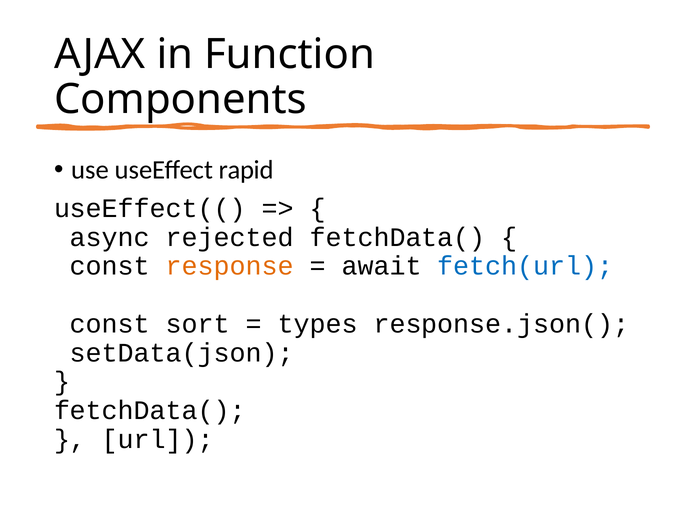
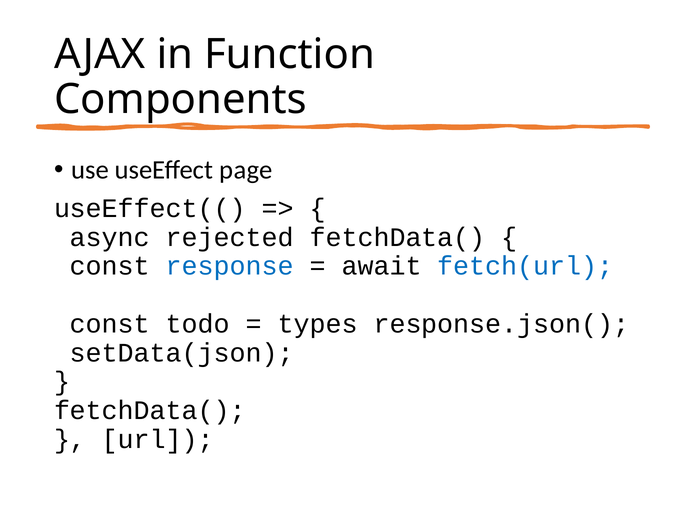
rapid: rapid -> page (246, 170)
response colour: orange -> blue (230, 266)
sort: sort -> todo (198, 324)
